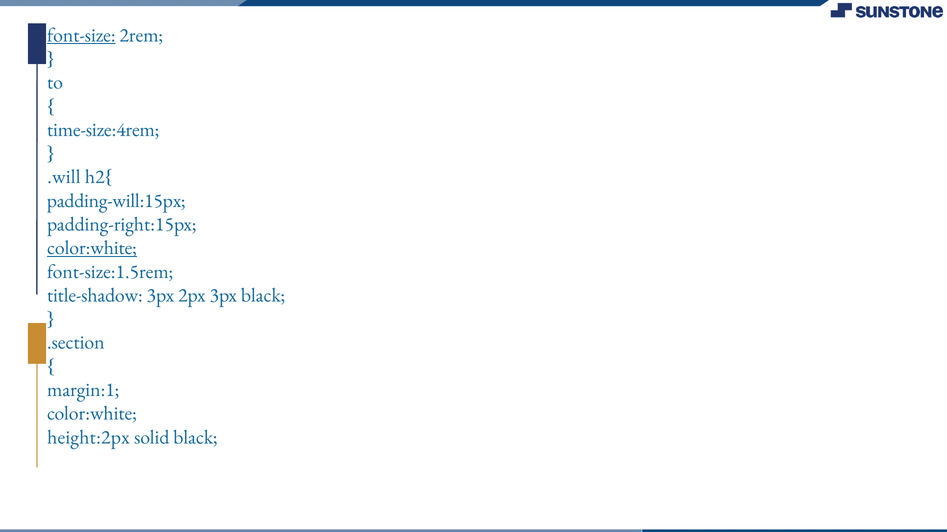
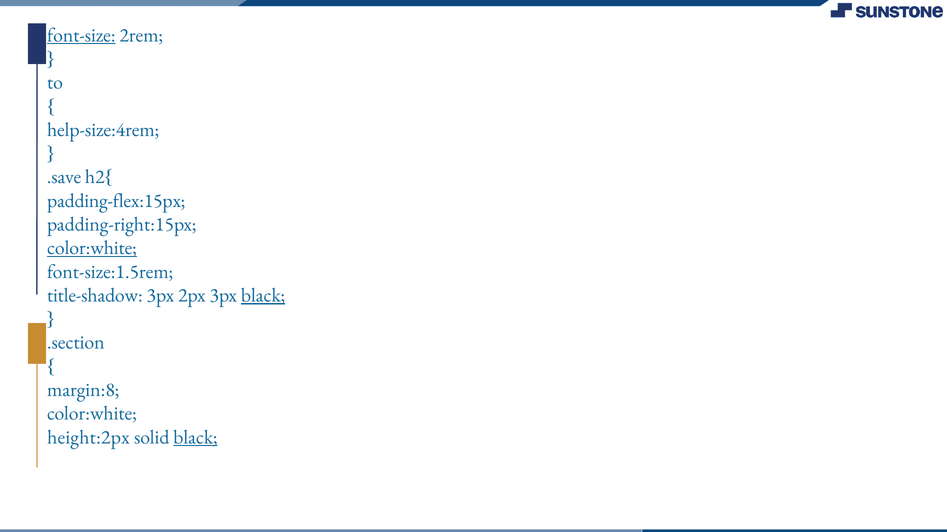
time-size:4rem: time-size:4rem -> help-size:4rem (103, 130)
.will: .will -> .save (64, 177)
padding-will:15px: padding-will:15px -> padding-flex:15px (116, 201)
black underline: none -> present (263, 296)
margin:1: margin:1 -> margin:8 (83, 390)
black underline: none -> present (195, 438)
